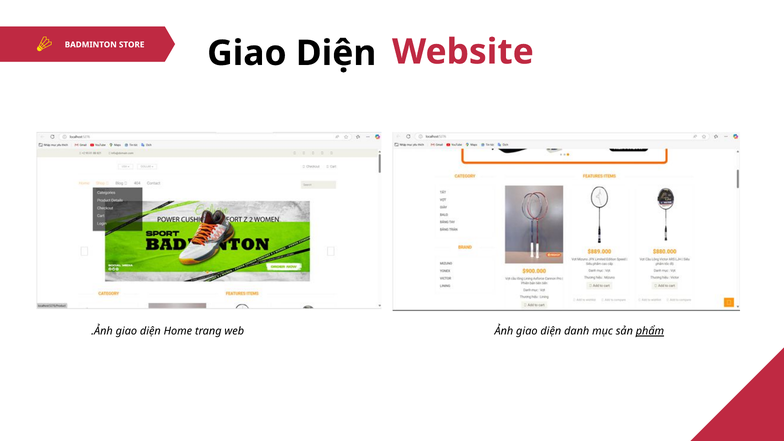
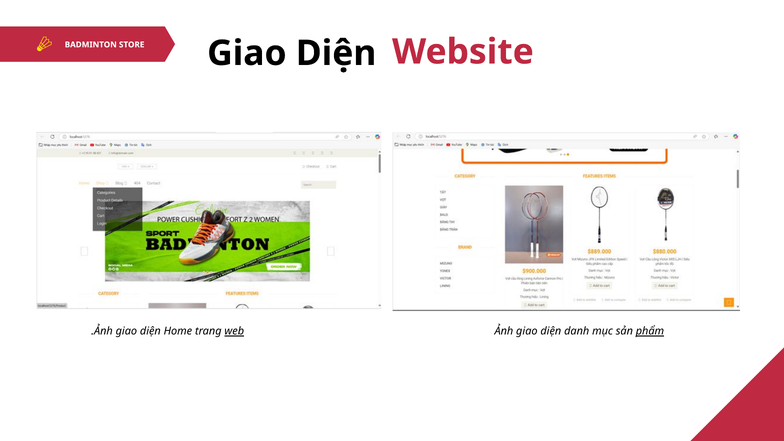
web underline: none -> present (234, 331)
